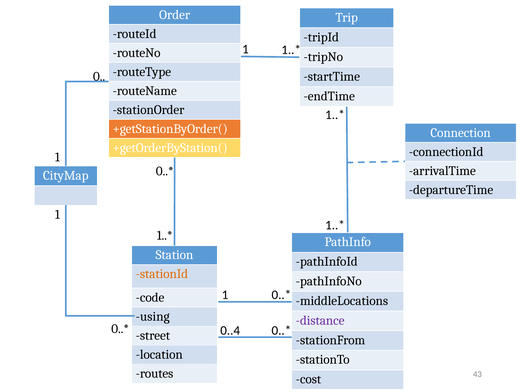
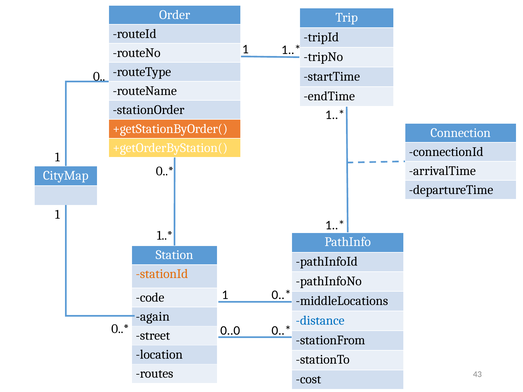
using: using -> again (153, 317)
distance colour: purple -> blue (320, 321)
0..4: 0..4 -> 0..0 (230, 331)
